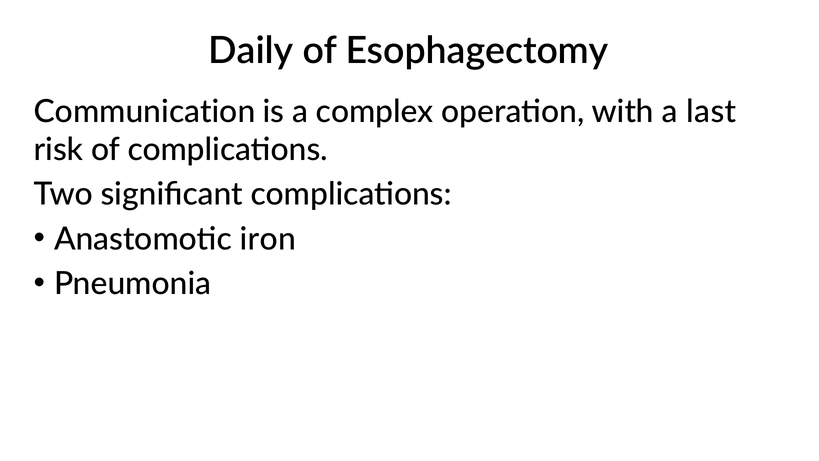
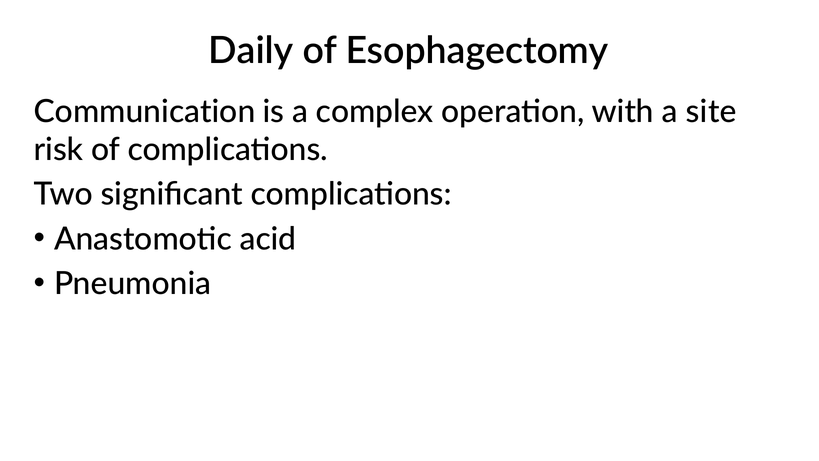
last: last -> site (711, 111)
iron: iron -> acid (268, 239)
